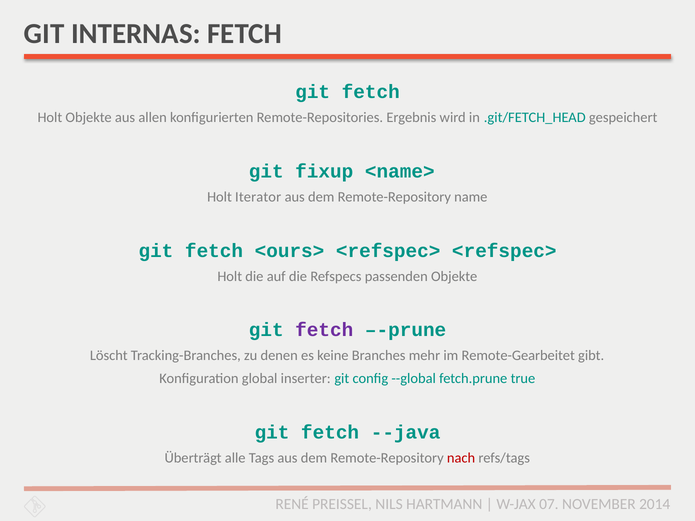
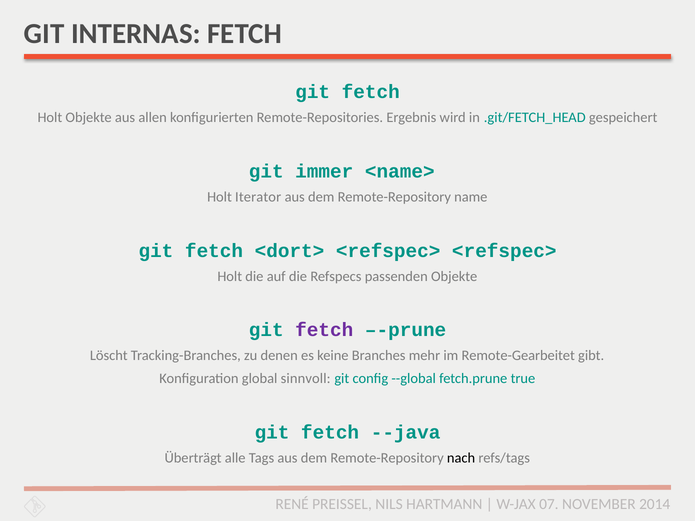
fixup: fixup -> immer (324, 171)
<ours>: <ours> -> <dort> (290, 251)
inserter: inserter -> sinnvoll (306, 379)
nach colour: red -> black (461, 458)
